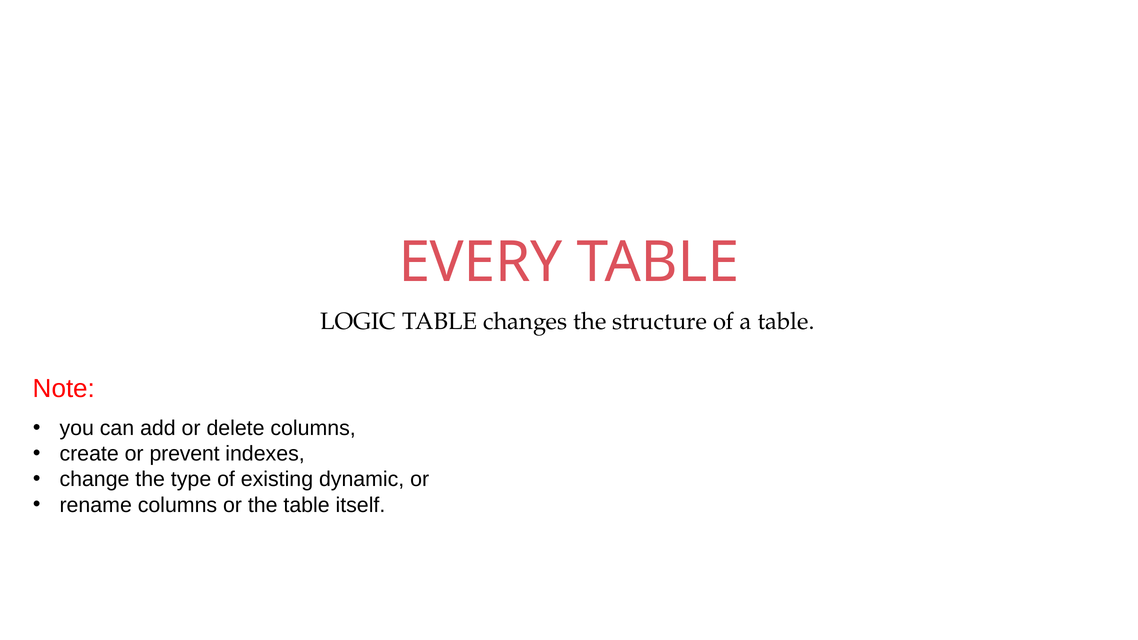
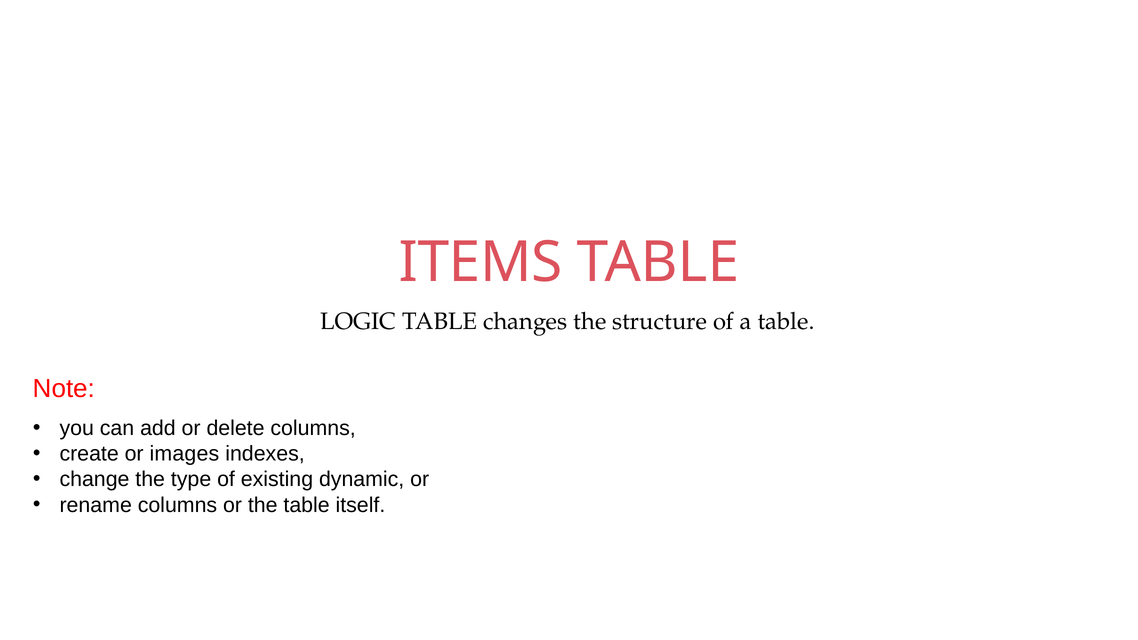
EVERY: EVERY -> ITEMS (481, 263)
prevent: prevent -> images (184, 454)
